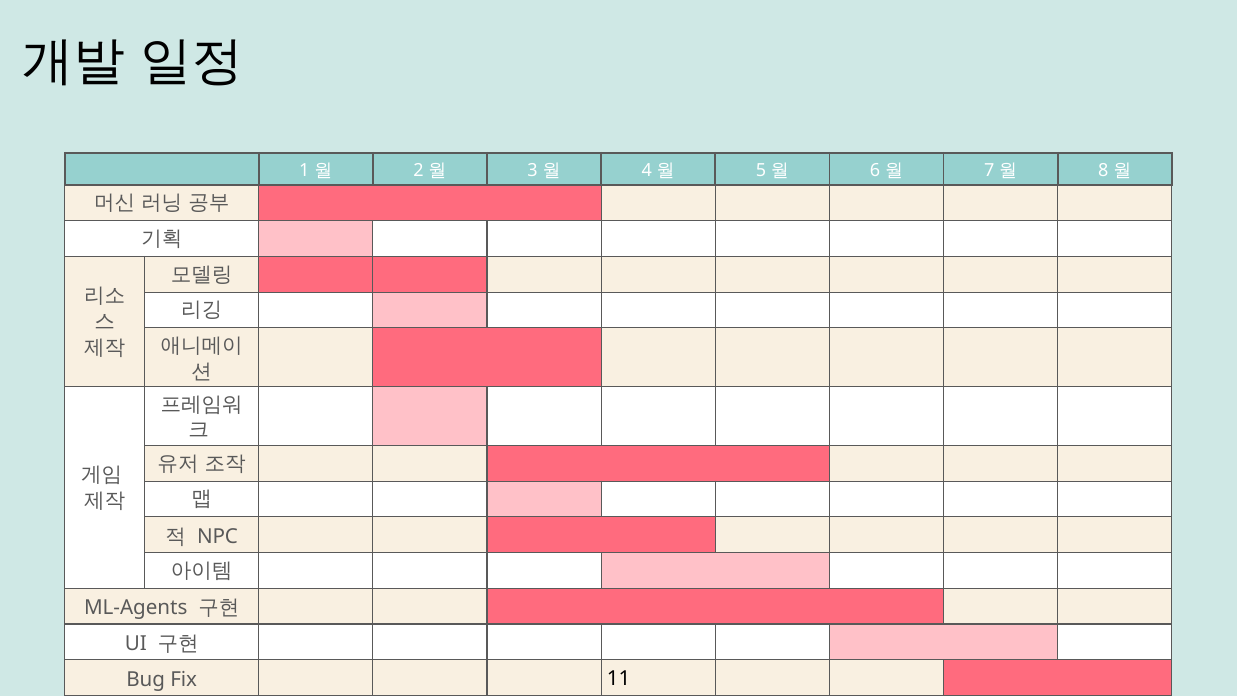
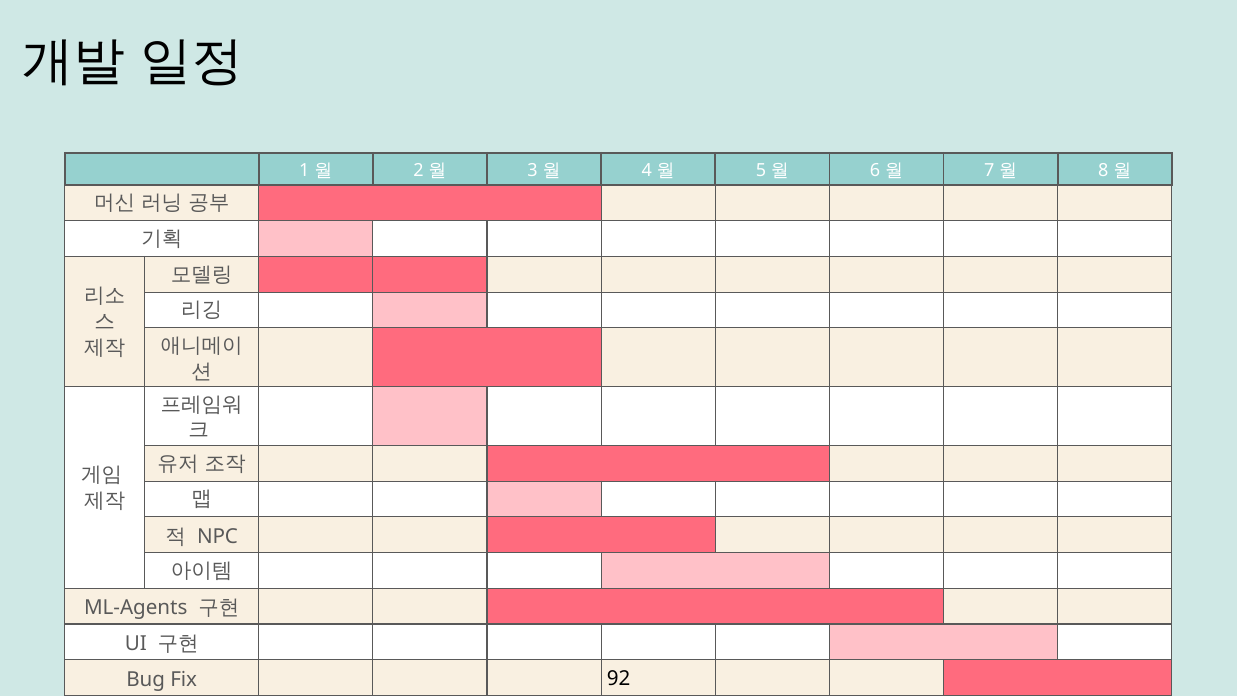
11: 11 -> 92 (619, 679)
